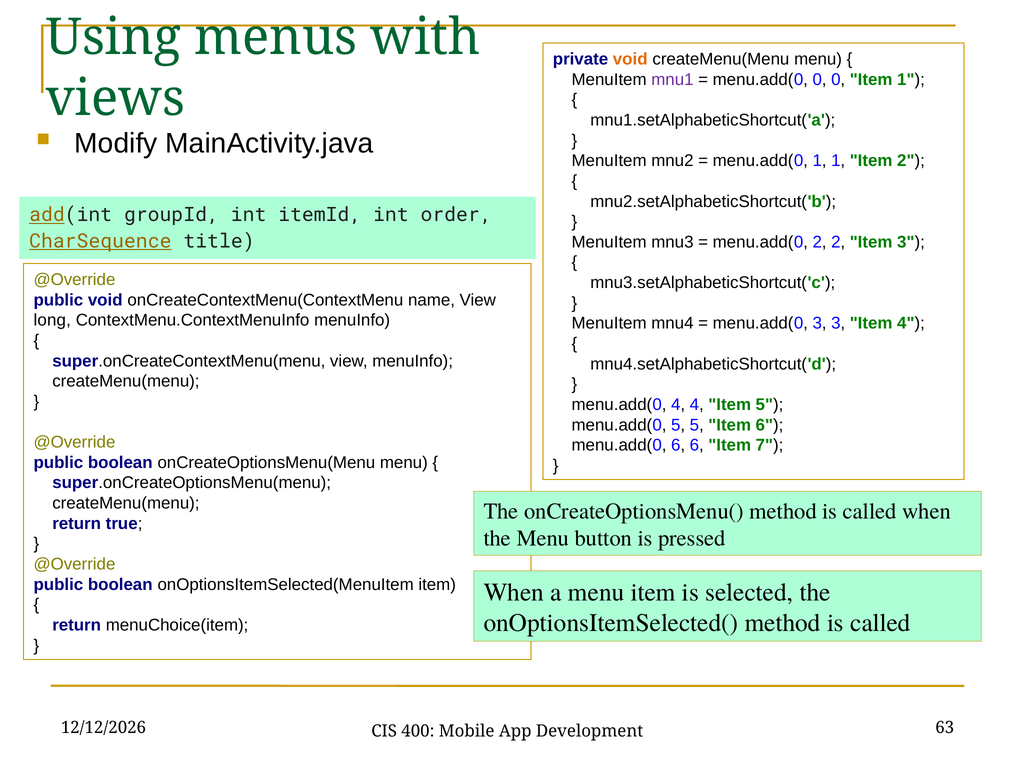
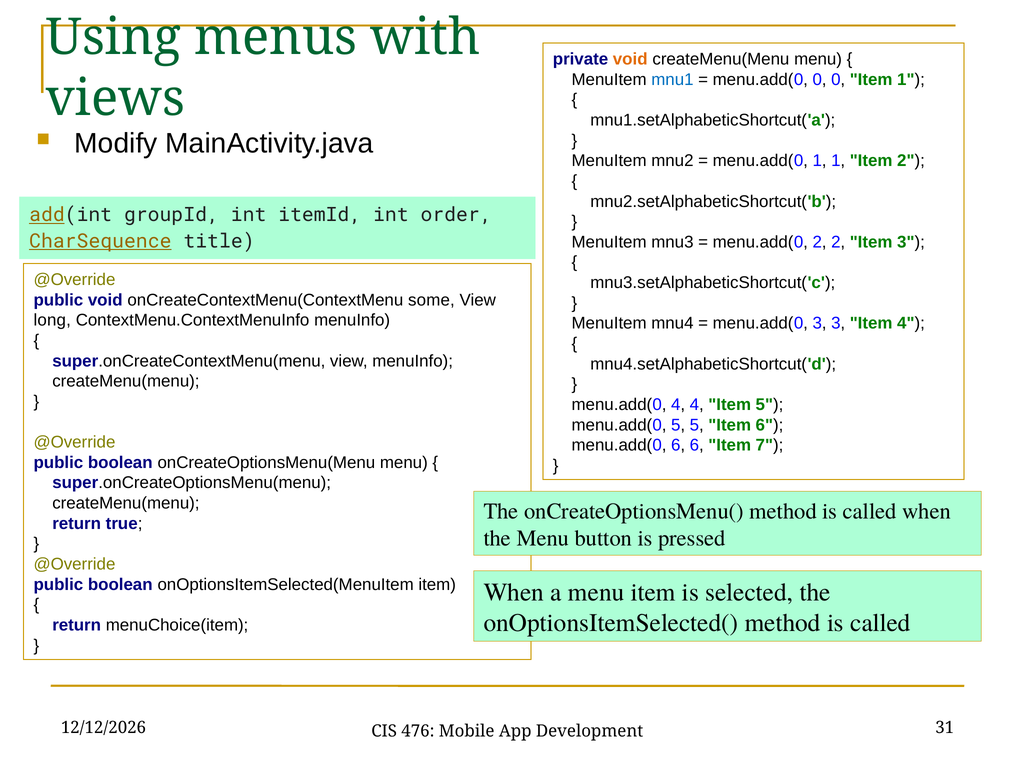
mnu1 colour: purple -> blue (672, 79)
name: name -> some (431, 300)
400: 400 -> 476 (418, 730)
63: 63 -> 31 (945, 727)
